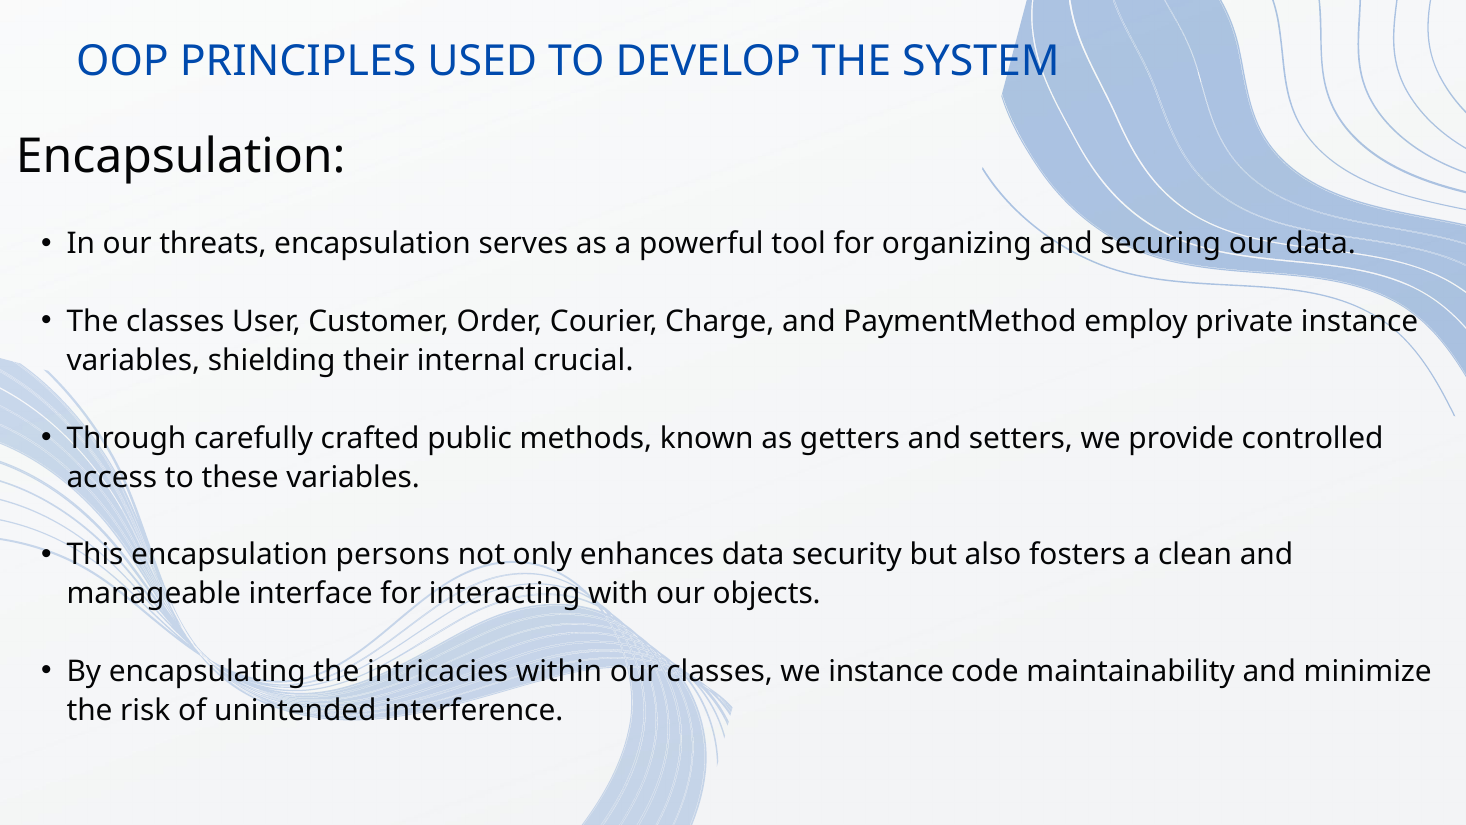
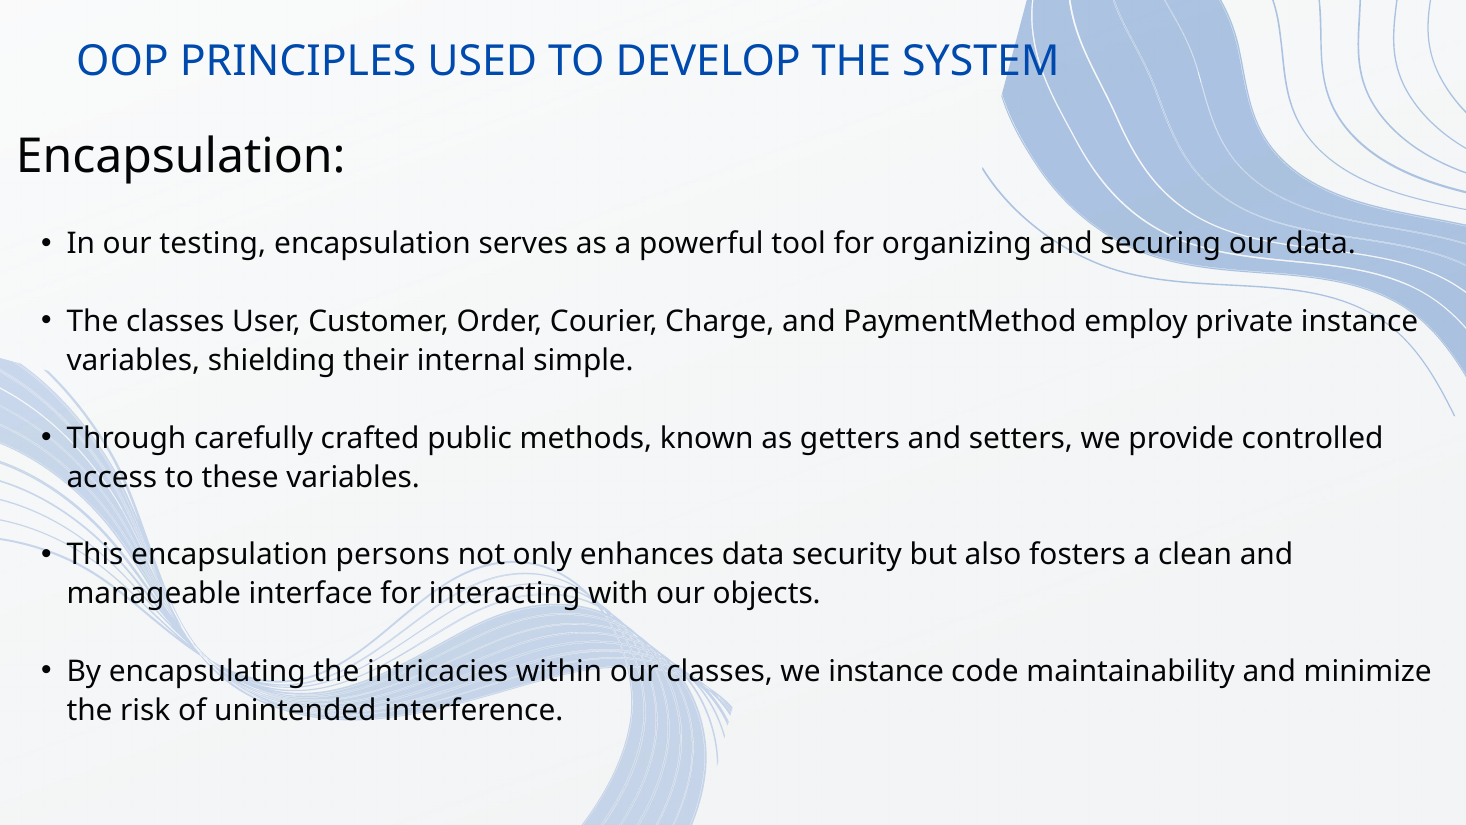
threats: threats -> testing (213, 244)
crucial: crucial -> simple (584, 360)
